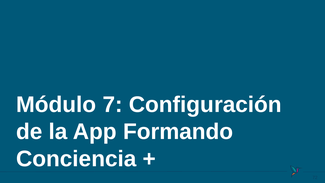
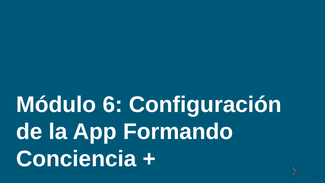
7: 7 -> 6 (113, 105)
